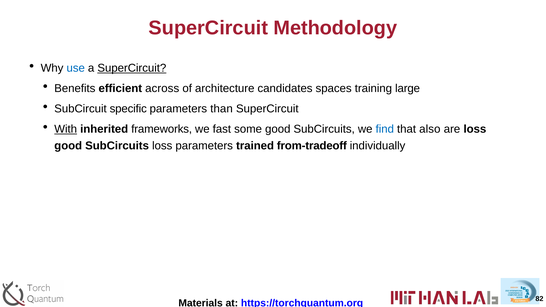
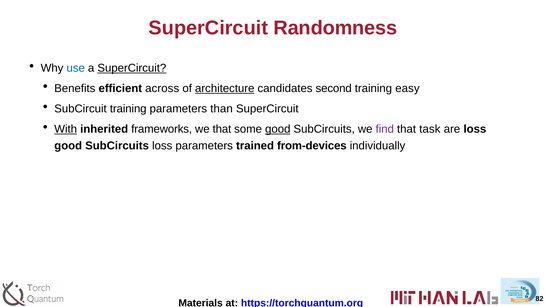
Methodology: Methodology -> Randomness (335, 28)
architecture underline: none -> present (225, 89)
spaces: spaces -> second (334, 89)
large: large -> easy (407, 89)
SubCircuit specific: specific -> training (128, 109)
we fast: fast -> that (222, 129)
good underline: none -> present (278, 129)
find colour: blue -> purple (385, 129)
also: also -> task (430, 129)
from-tradeoff: from-tradeoff -> from-devices (312, 146)
